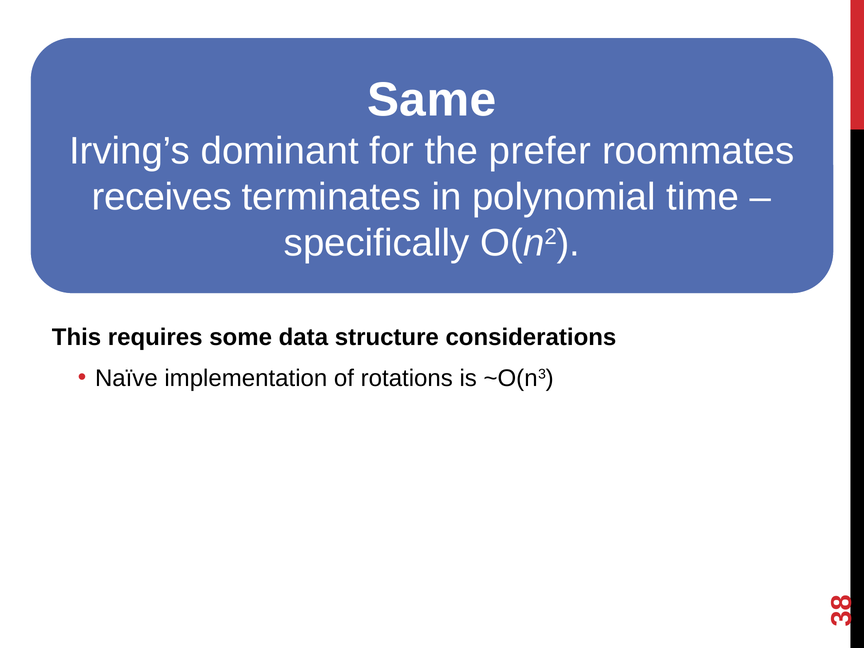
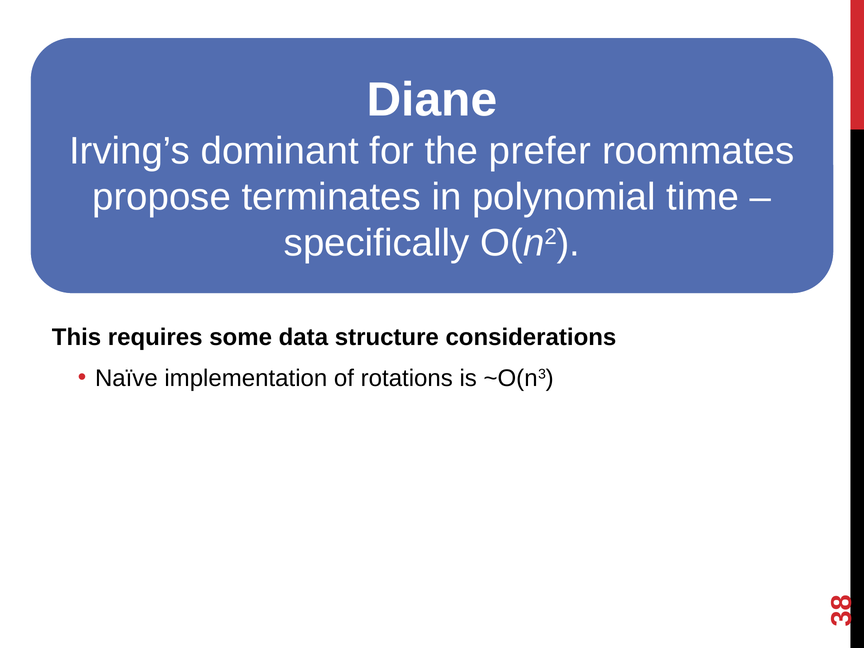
Same: Same -> Diane (432, 100)
receives: receives -> propose (162, 197)
